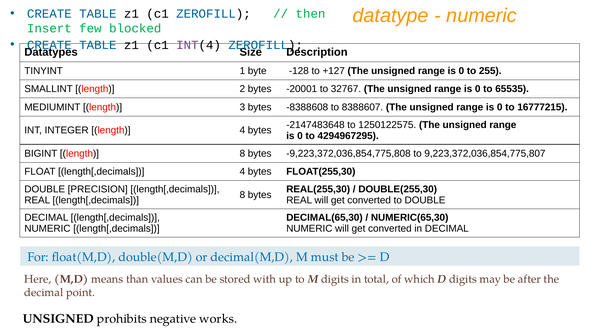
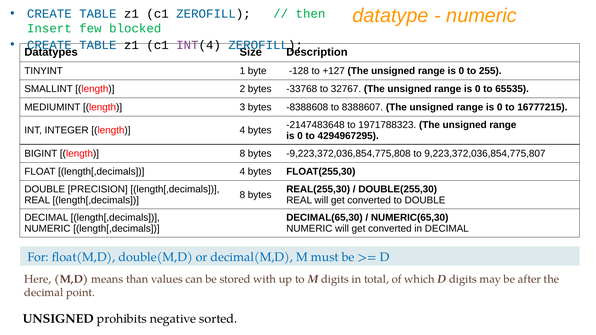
-20001: -20001 -> -33768 (302, 89)
1250122575: 1250122575 -> 1971788323 (387, 125)
works: works -> sorted (218, 319)
